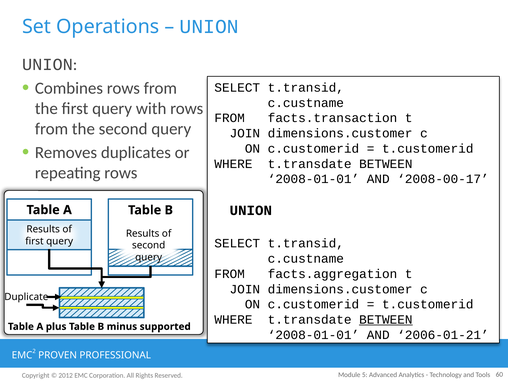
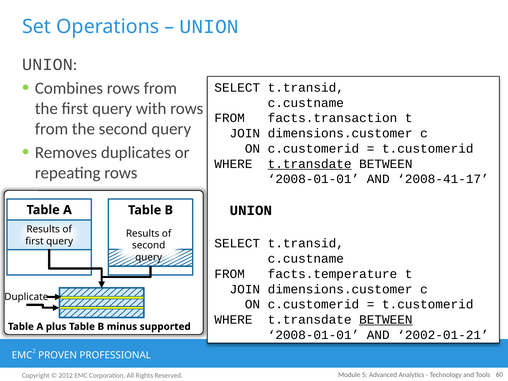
t.transdate underline: none -> present (310, 164)
2008-00-17: 2008-00-17 -> 2008-41-17 (443, 179)
facts.aggregation: facts.aggregation -> facts.temperature (332, 274)
2006-01-21: 2006-01-21 -> 2002-01-21 (443, 335)
